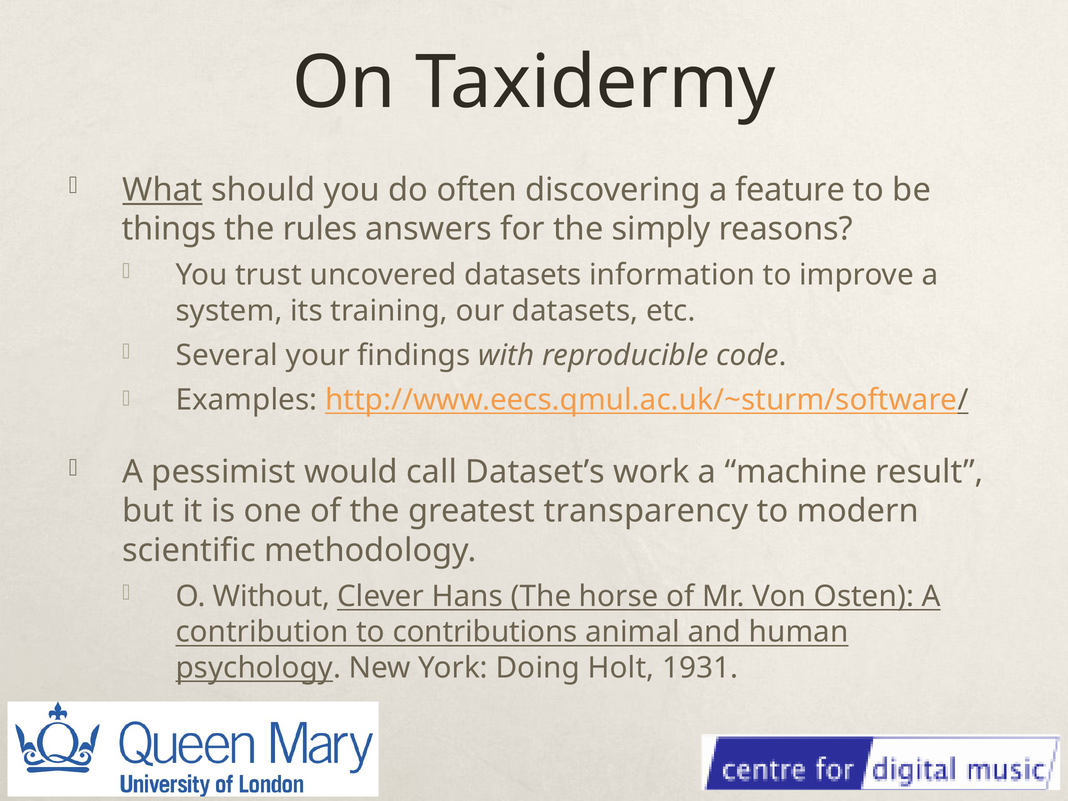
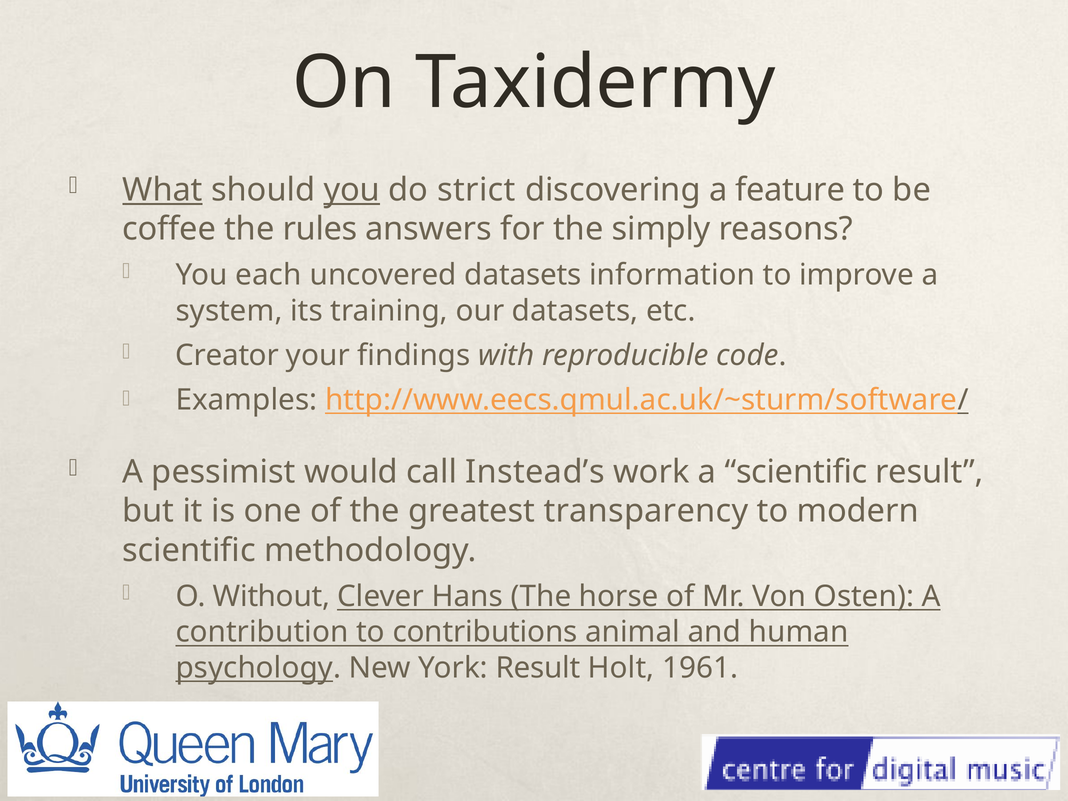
you underline: none -> present (352, 190)
often: often -> strict (476, 190)
things: things -> coffee (169, 229)
trust: trust -> each (268, 275)
Several: Several -> Creator (227, 355)
Dataset’s: Dataset’s -> Instead’s (535, 472)
a machine: machine -> scientific (796, 472)
York Doing: Doing -> Result (538, 668)
1931: 1931 -> 1961 (700, 668)
